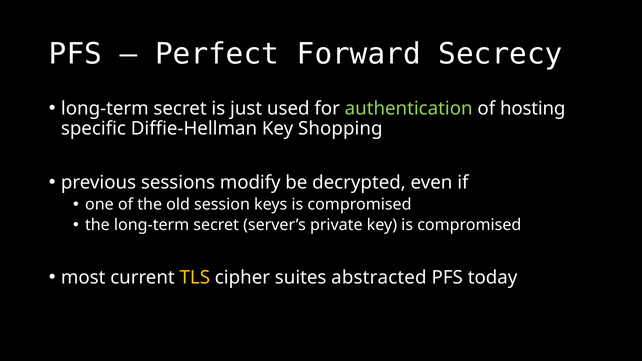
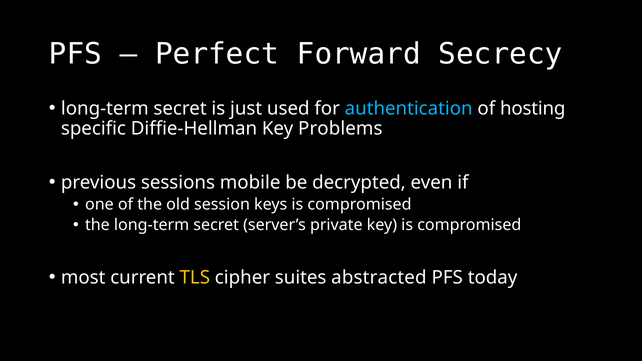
authentication colour: light green -> light blue (409, 109)
Shopping: Shopping -> Problems (340, 129)
modify: modify -> mobile (250, 182)
